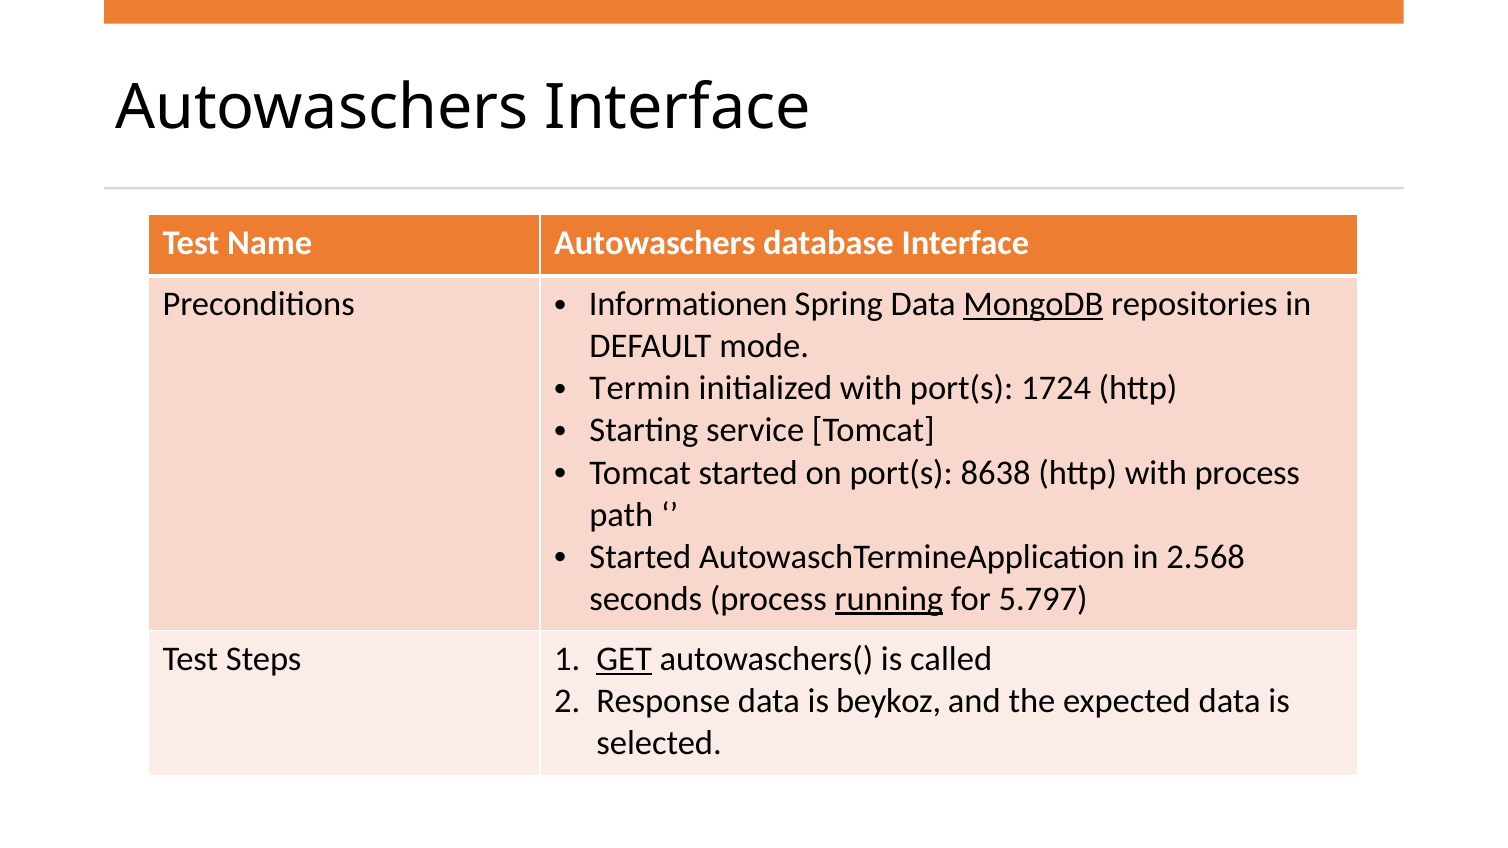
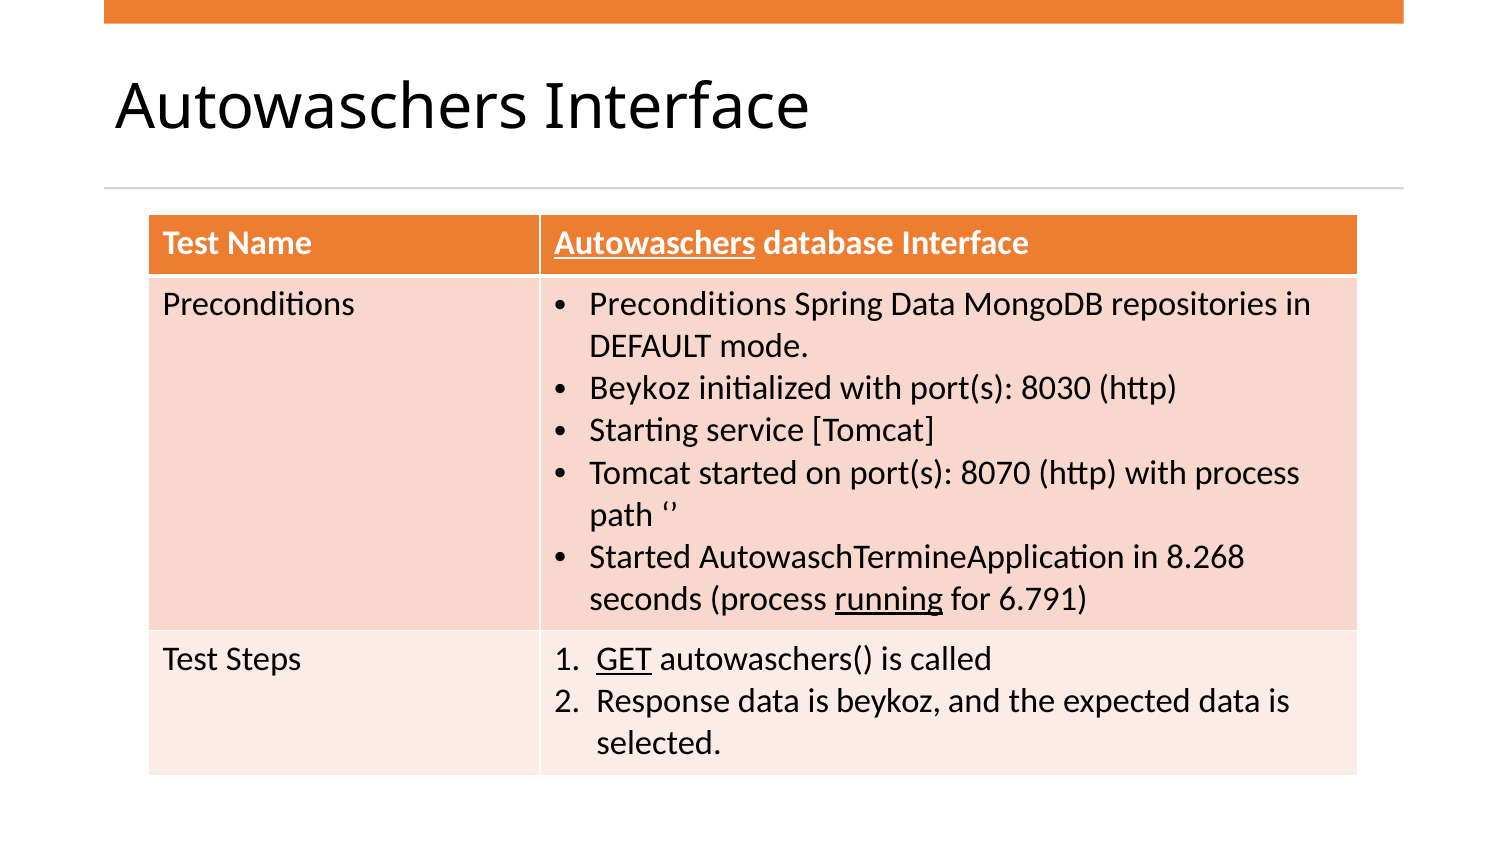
Autowaschers underline: none -> present (655, 243)
Informationen: Informationen -> Preconditions (688, 305)
MongoDB underline: present -> none (1033, 305)
Termin: Termin -> Beykoz (640, 389)
1724: 1724 -> 8030 (1056, 389)
8638: 8638 -> 8070 (996, 473)
2.568: 2.568 -> 8.268 (1206, 557)
5.797: 5.797 -> 6.791 (1043, 599)
